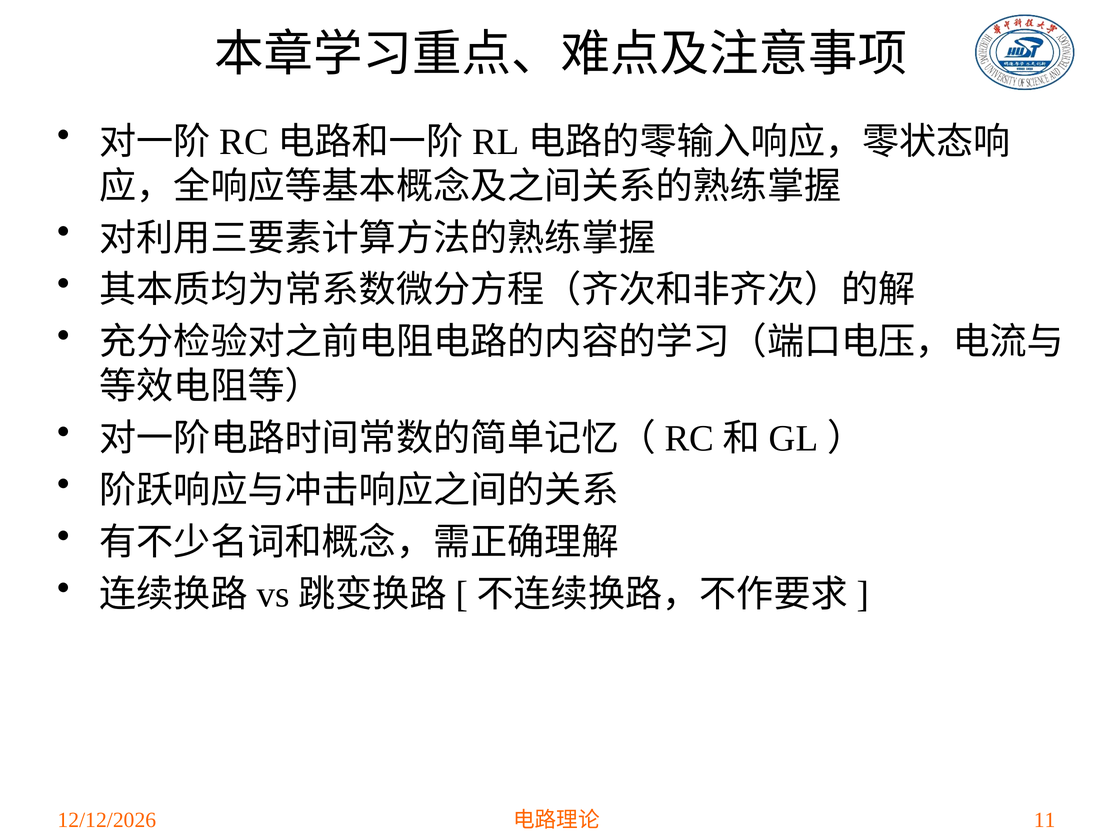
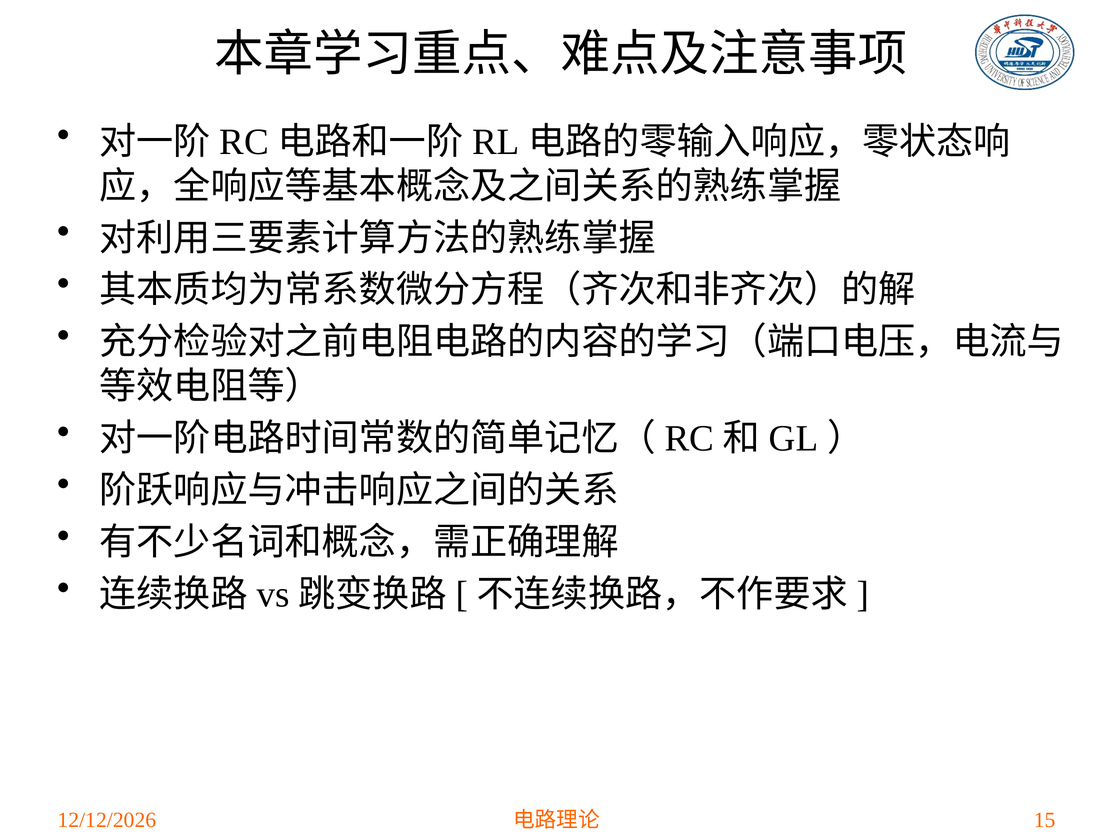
11: 11 -> 15 (1045, 820)
